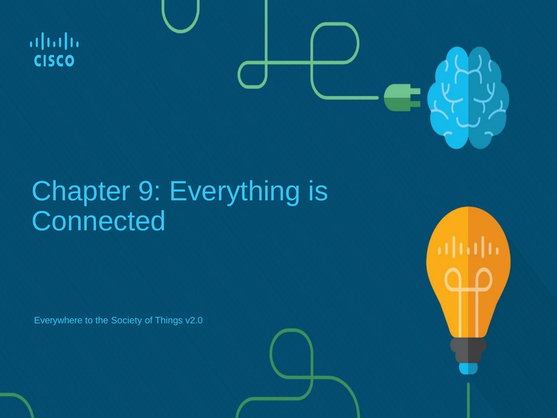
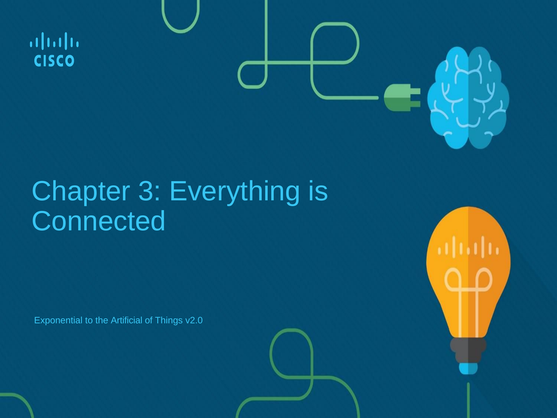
9: 9 -> 3 (150, 191)
Everywhere: Everywhere -> Exponential (58, 320)
Society: Society -> Artificial (127, 320)
